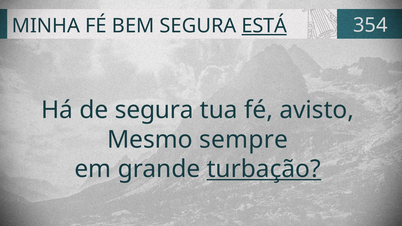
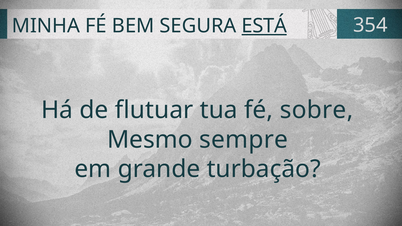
de segura: segura -> flutuar (154, 110)
avisto: avisto -> sobre (317, 110)
turbação underline: present -> none (264, 169)
